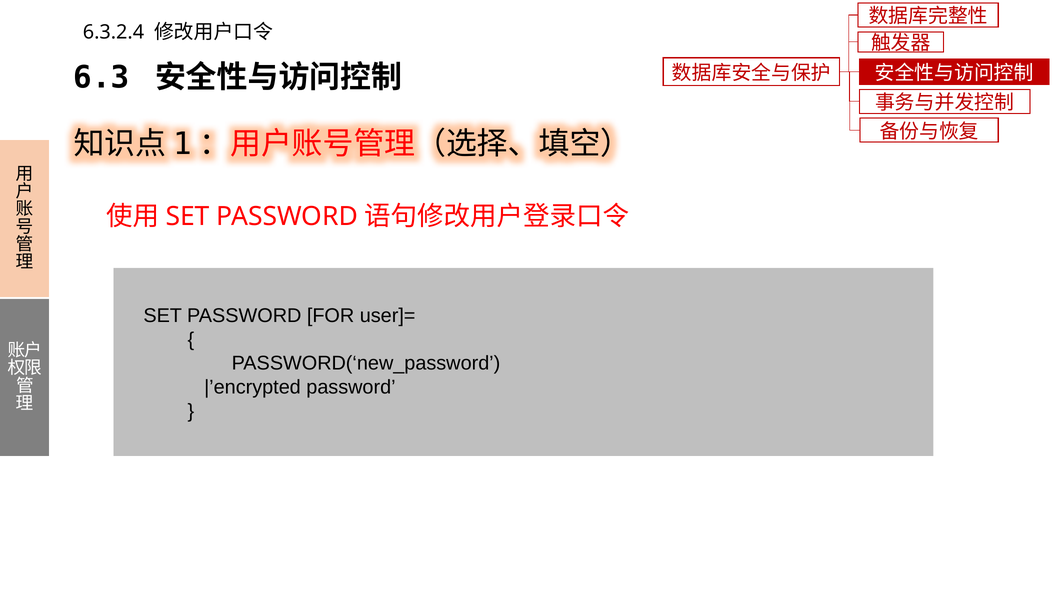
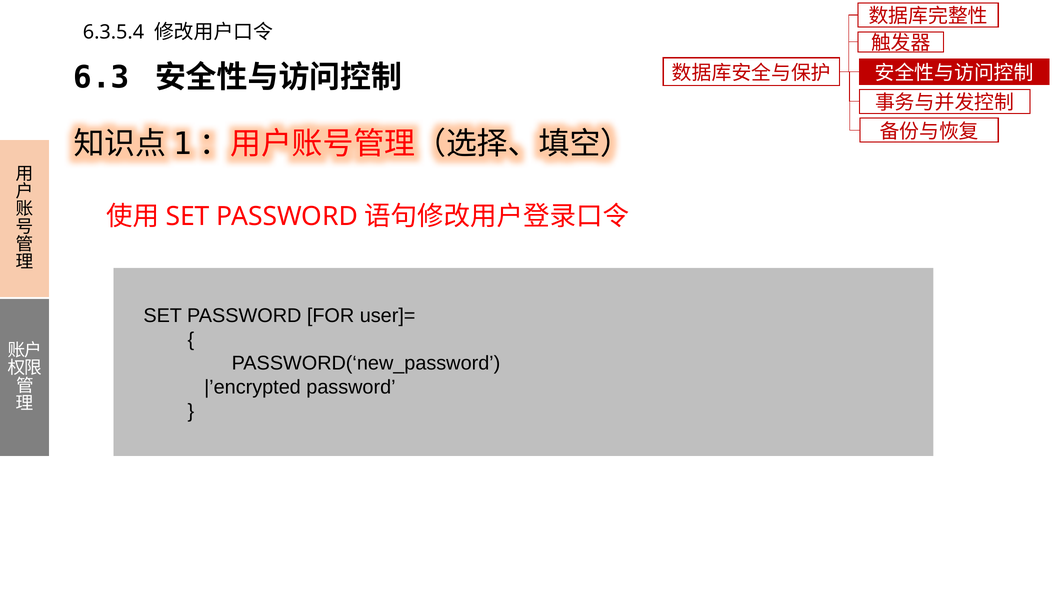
6.3.2.4: 6.3.2.4 -> 6.3.5.4 (113, 32)
